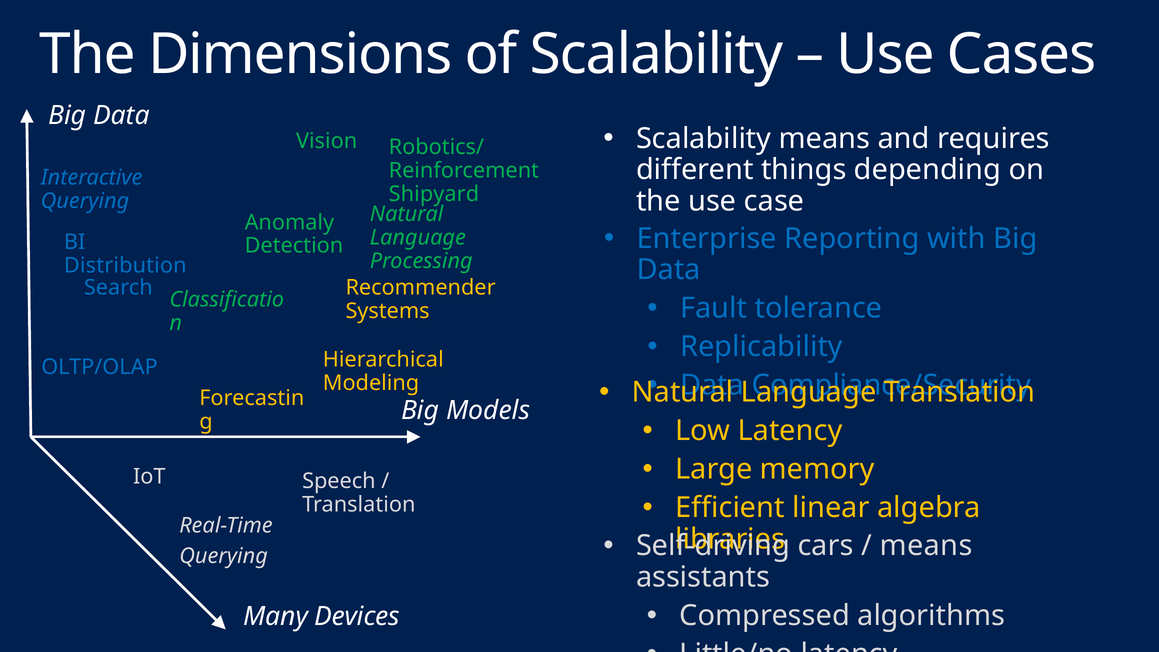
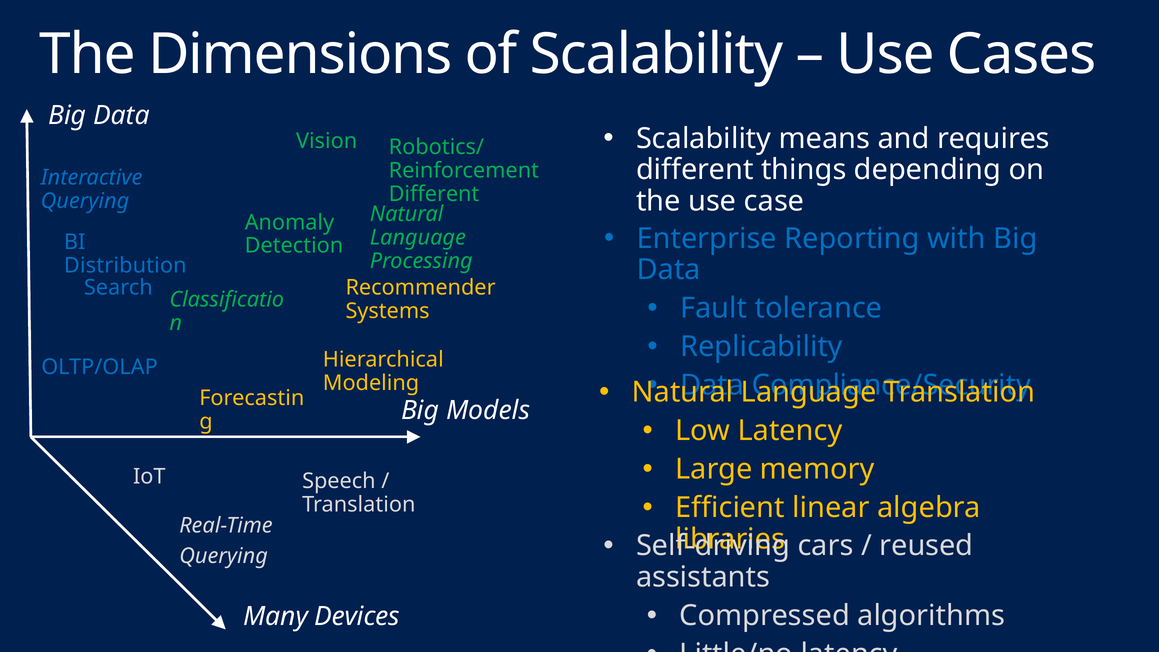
Shipyard: Shipyard -> Different (434, 194)
means: means -> reused (926, 546)
